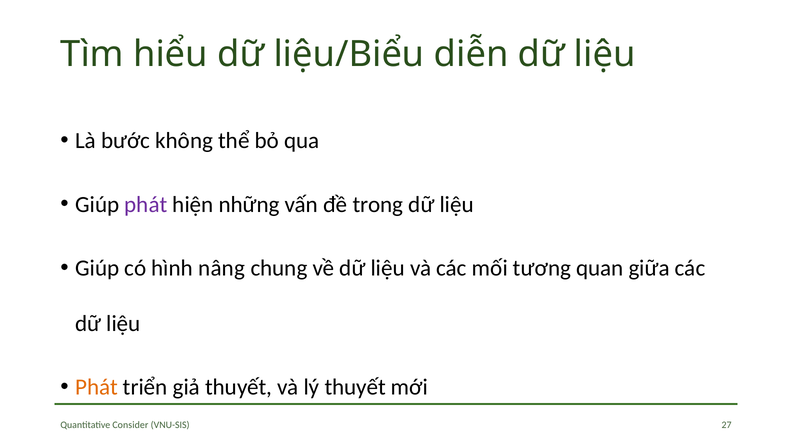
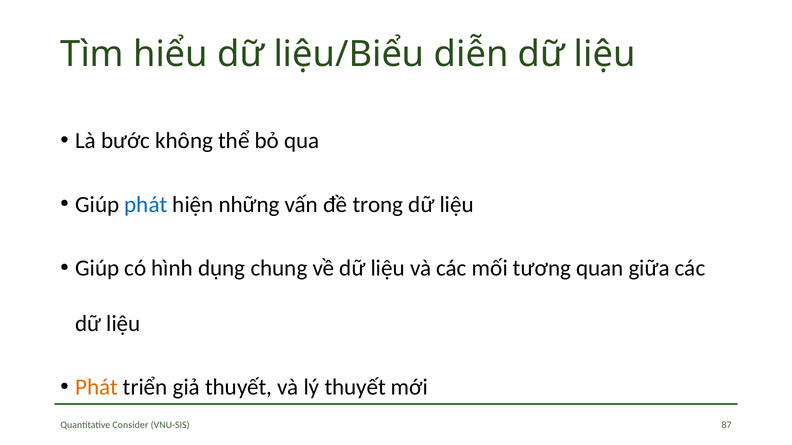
phát colour: purple -> blue (146, 205)
nâng: nâng -> dụng (222, 268)
27: 27 -> 87 (727, 425)
